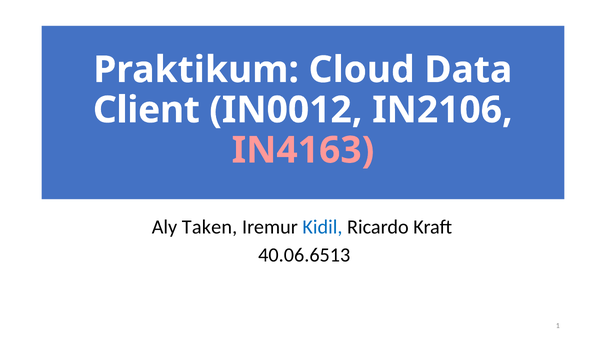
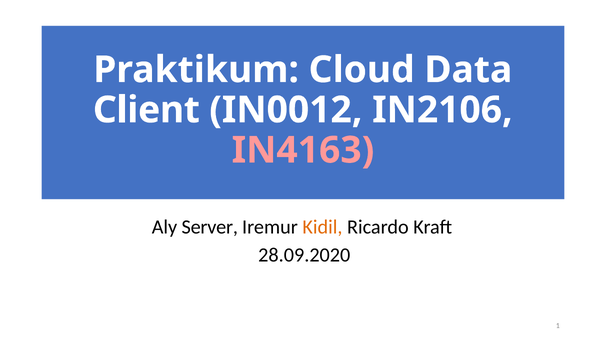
Taken: Taken -> Server (210, 227)
Kidil colour: blue -> orange (322, 227)
40.06.6513: 40.06.6513 -> 28.09.2020 (304, 255)
